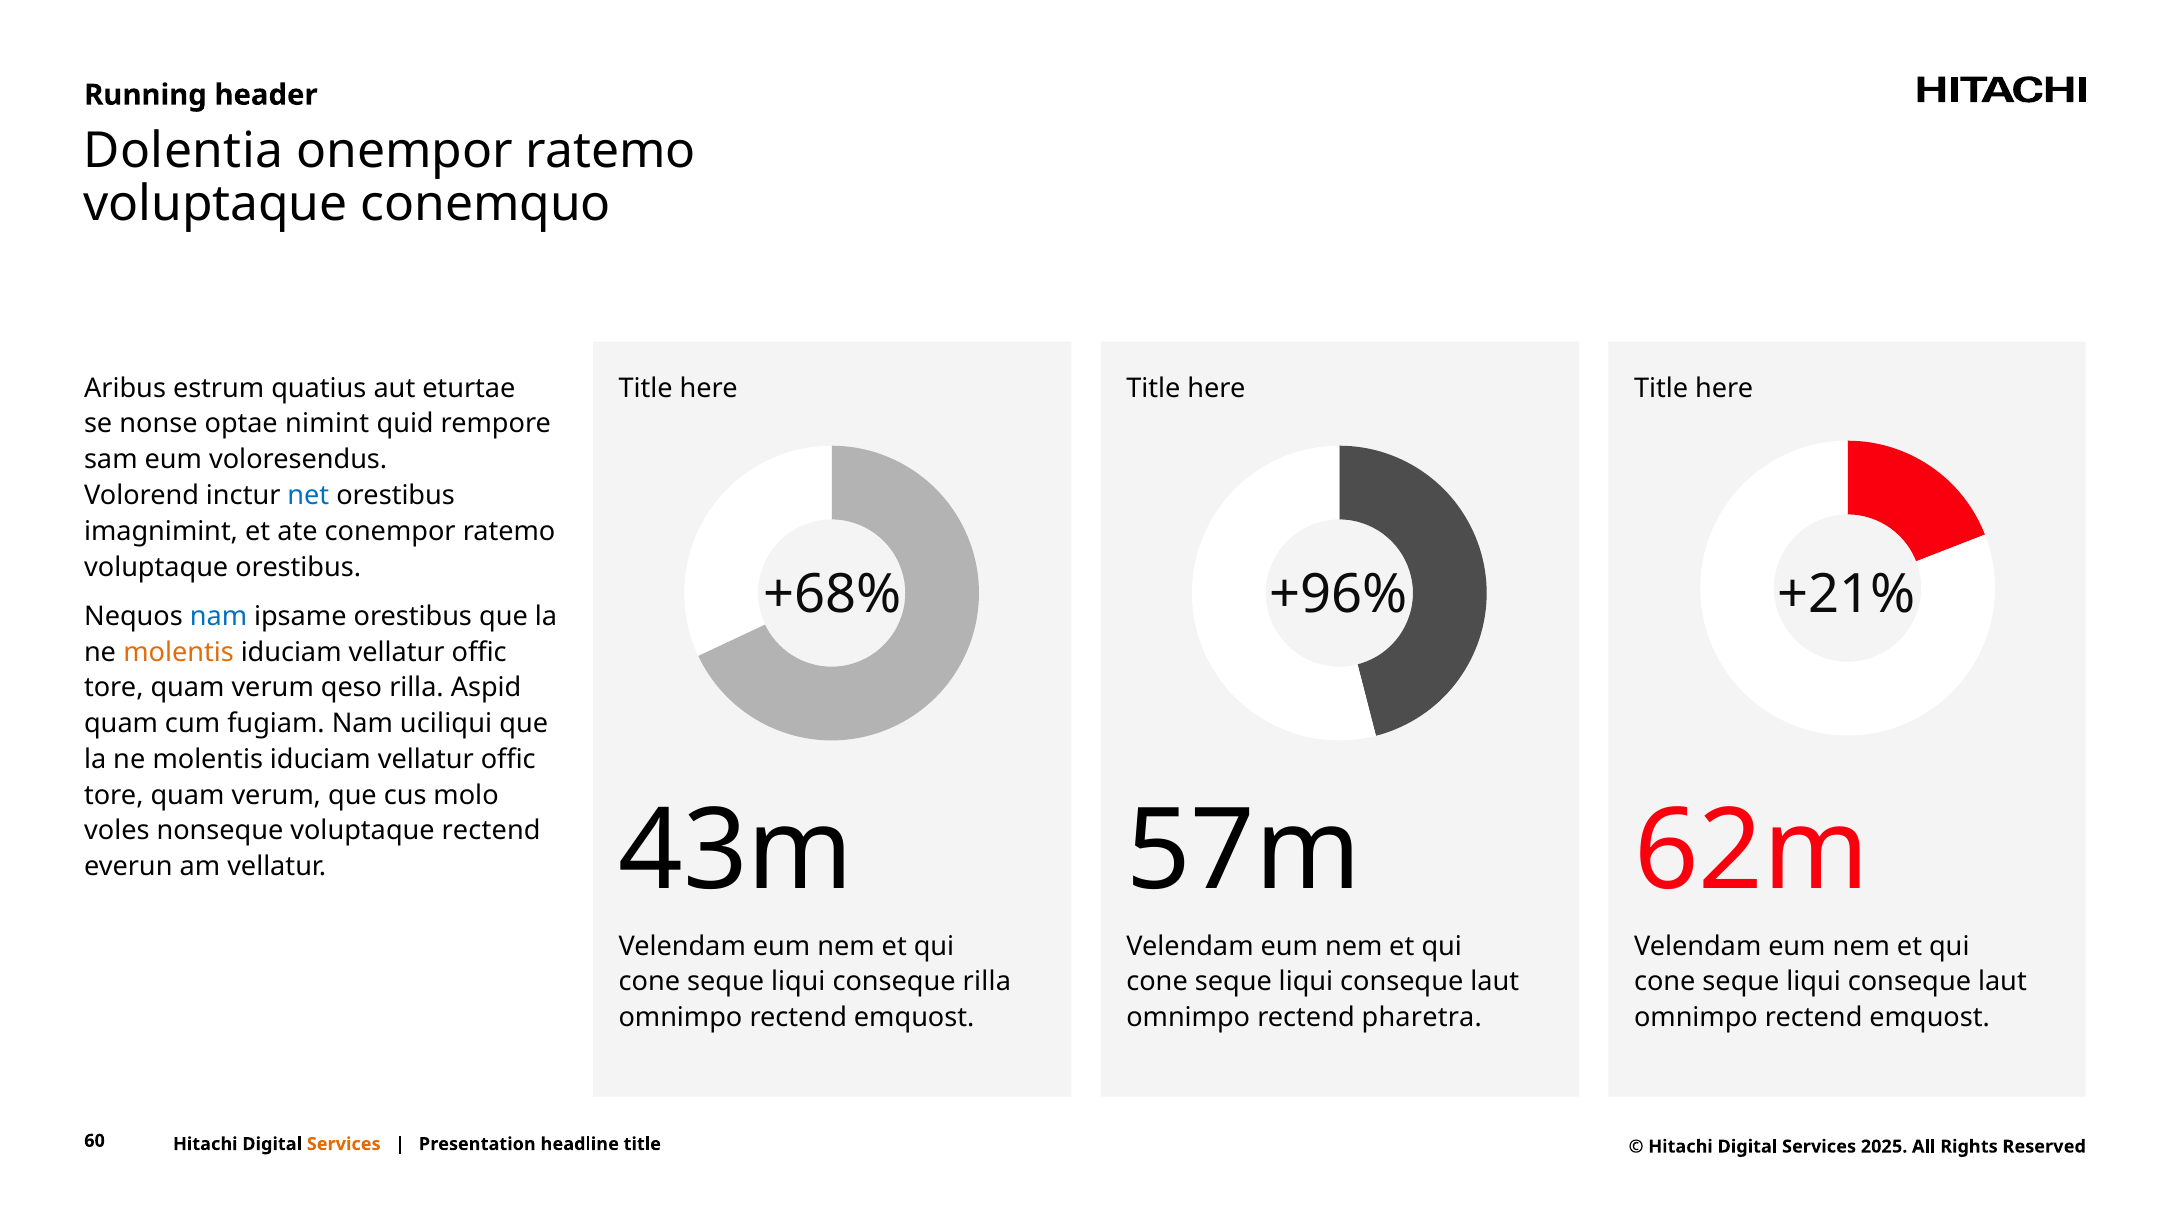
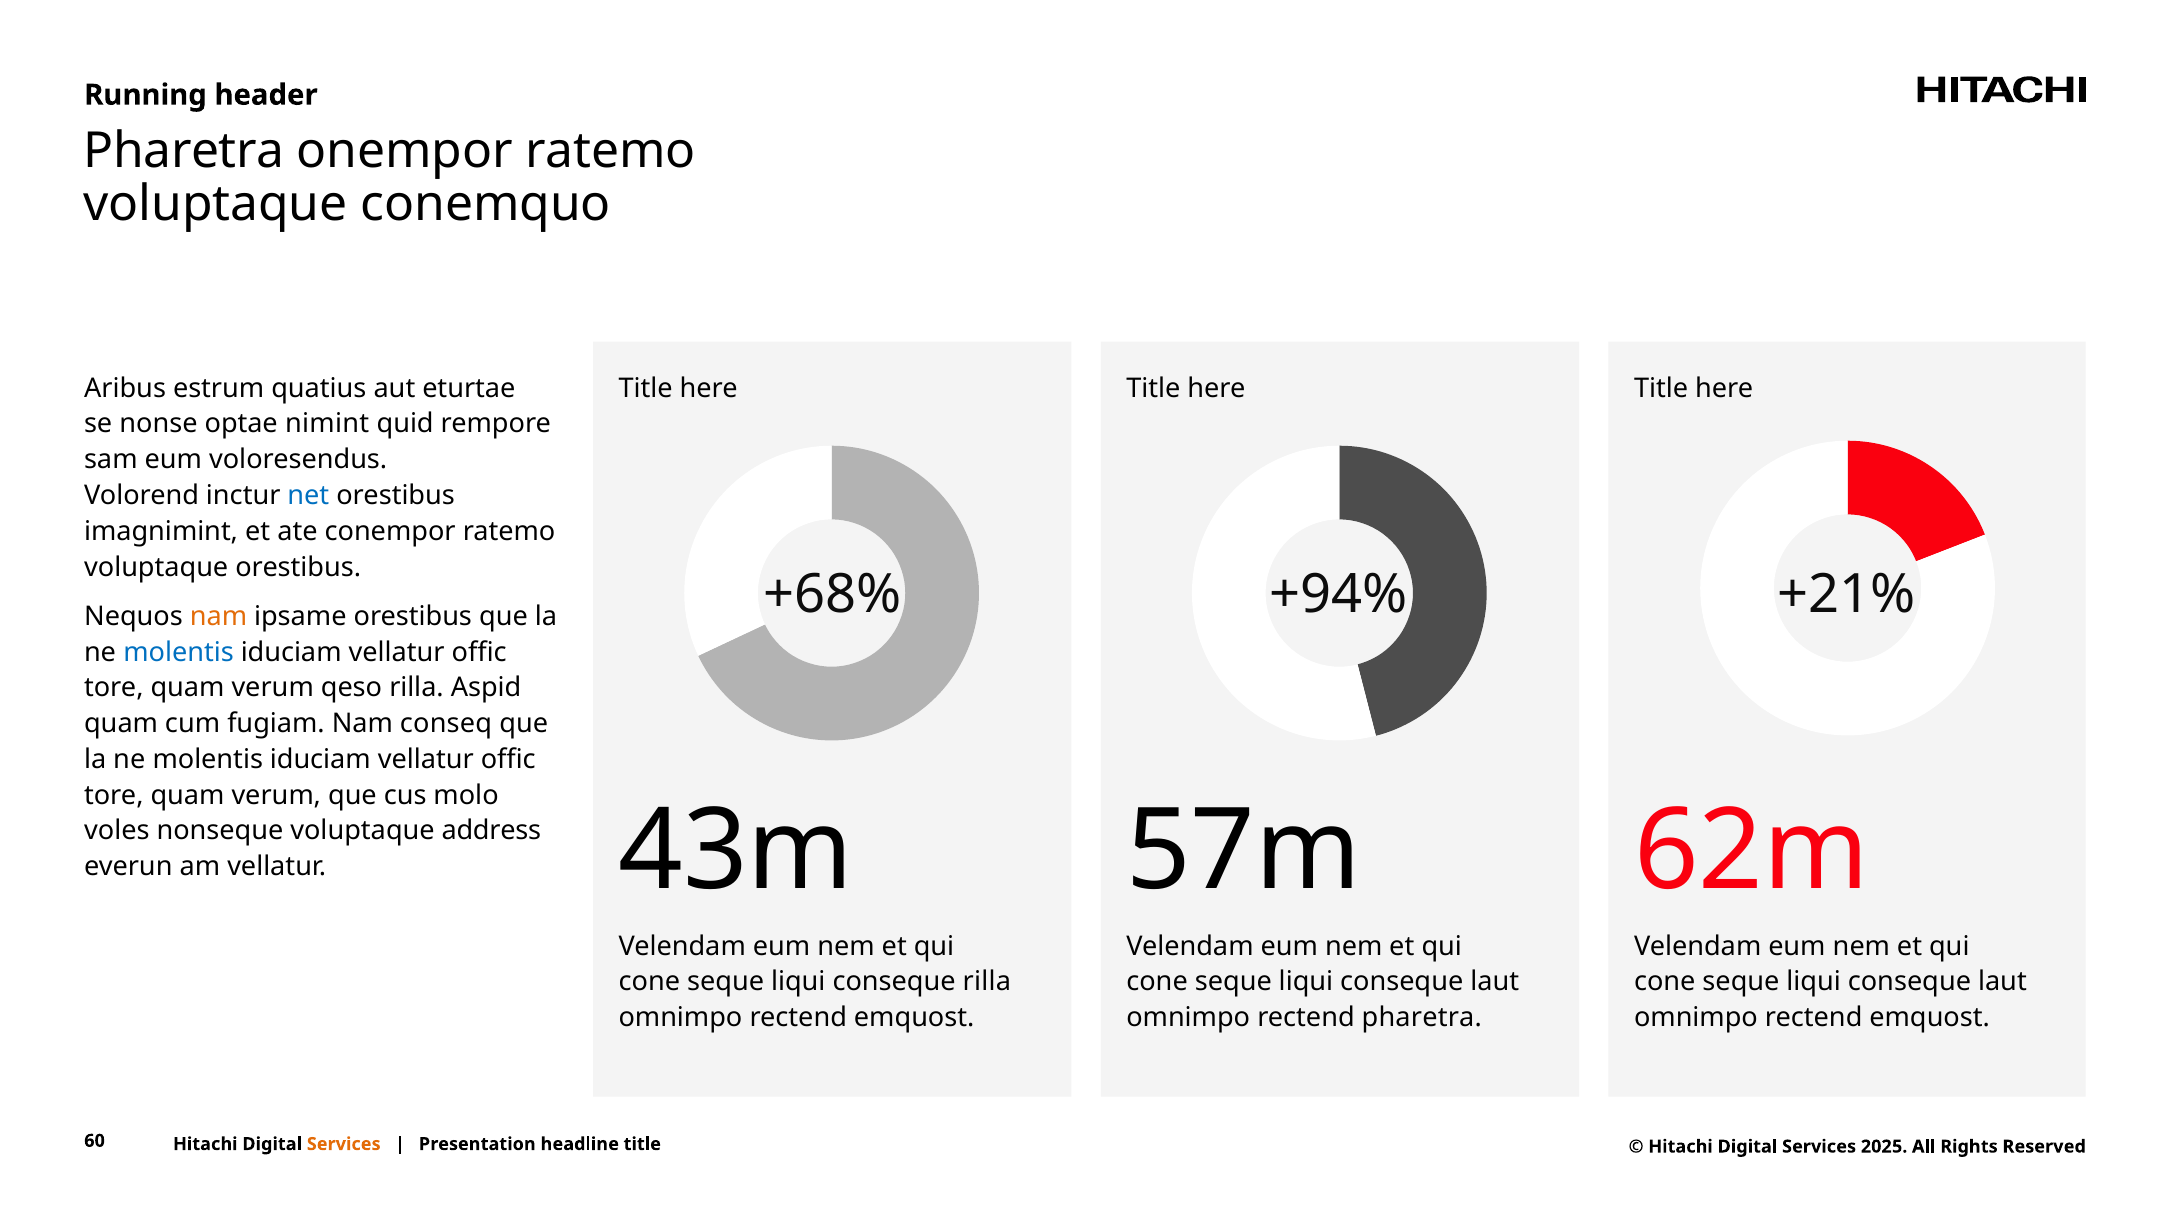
Dolentia: Dolentia -> Pharetra (184, 151)
+96%: +96% -> +94% (1339, 595)
nam colour: blue -> orange (219, 617)
molentis colour: orange -> blue (179, 652)
uciliqui: uciliqui -> conseq (446, 724)
voluptaque rectend: rectend -> address (491, 831)
